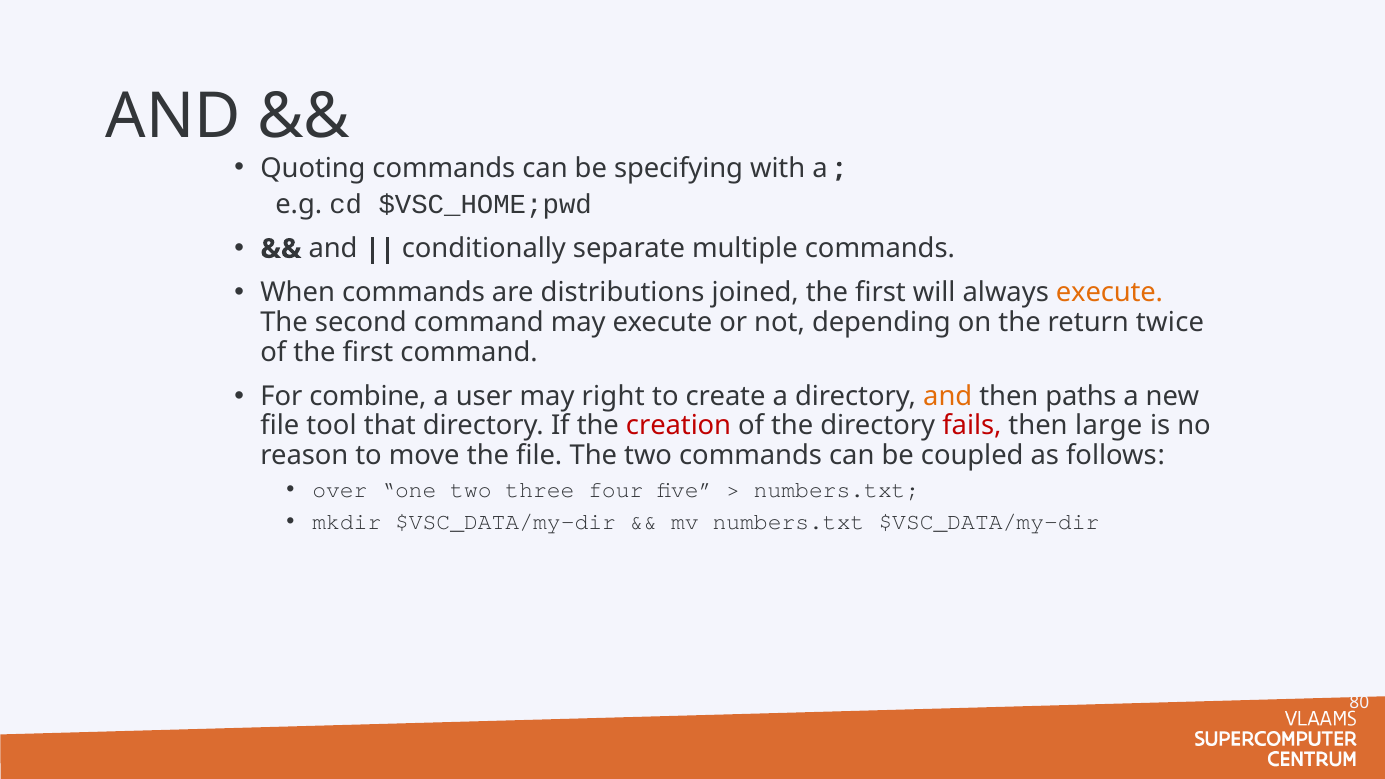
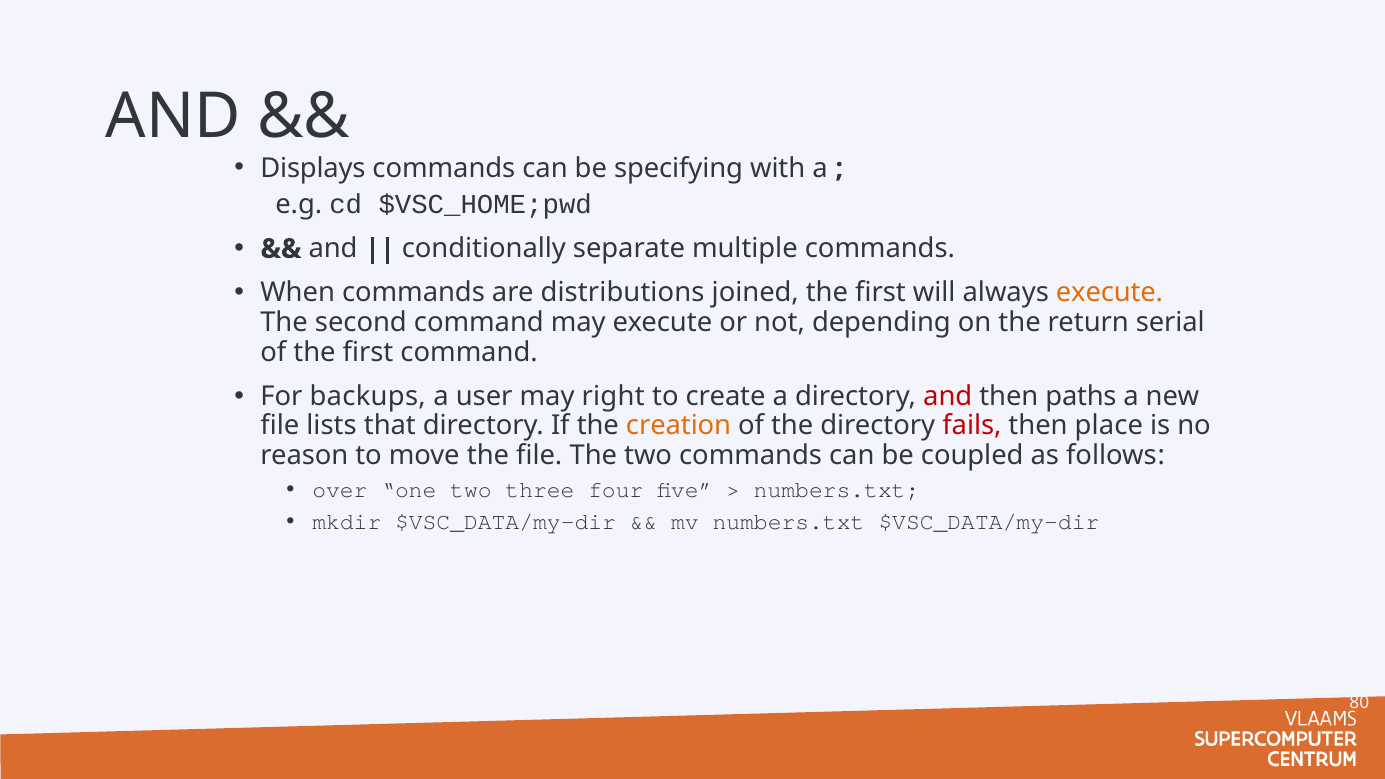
Quoting: Quoting -> Displays (313, 168)
twice: twice -> serial (1170, 322)
combine: combine -> backups (368, 396)
and colour: orange -> red (948, 396)
tool: tool -> lists (332, 426)
creation colour: red -> orange (679, 426)
large: large -> place (1109, 426)
